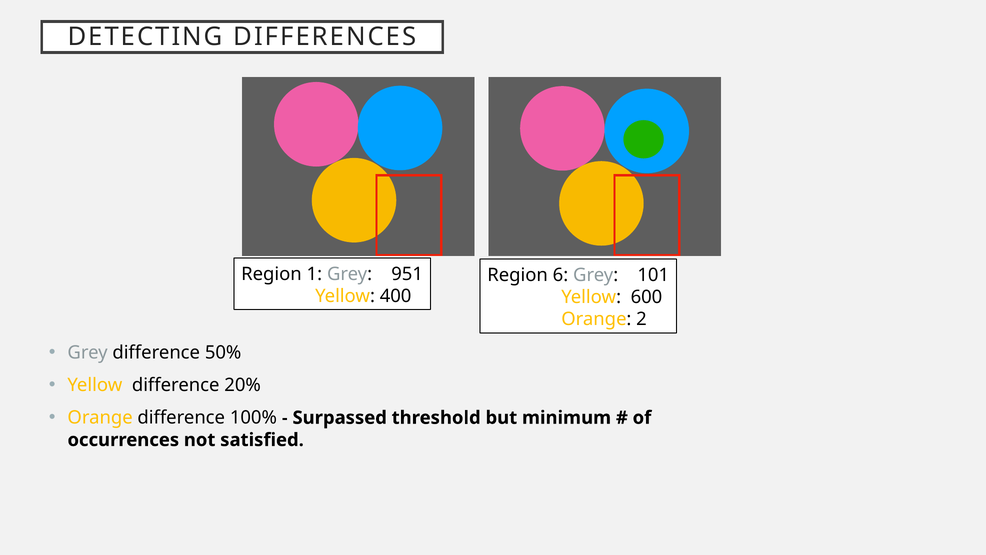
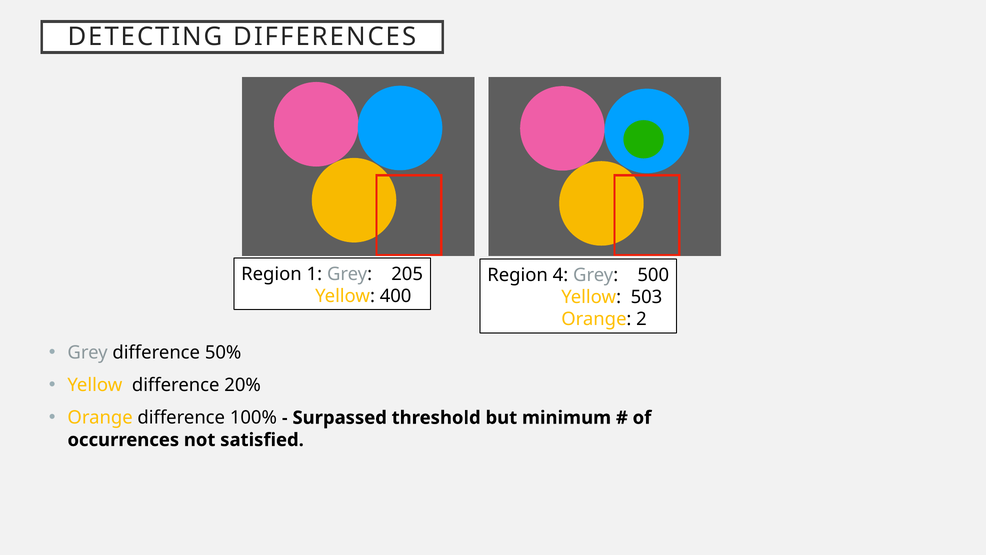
951: 951 -> 205 (407, 274)
6: 6 -> 4 (560, 275)
101: 101 -> 500 (653, 275)
600: 600 -> 503 (646, 297)
